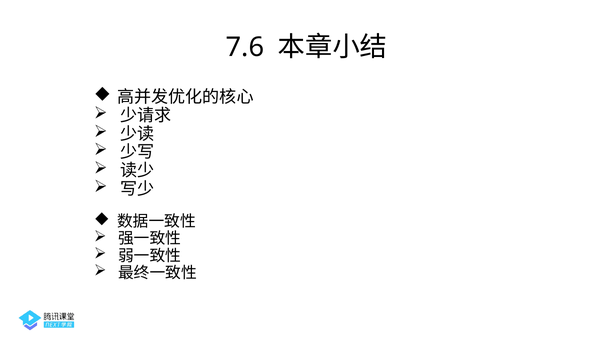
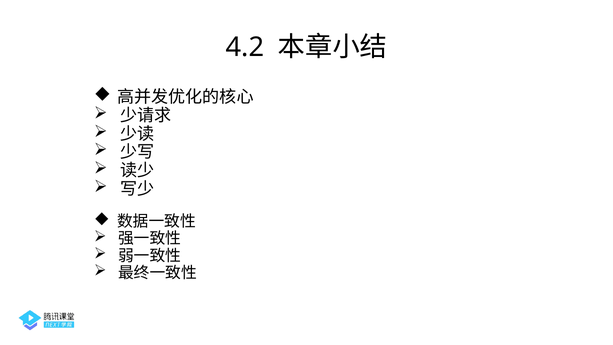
7.6: 7.6 -> 4.2 (245, 47)
